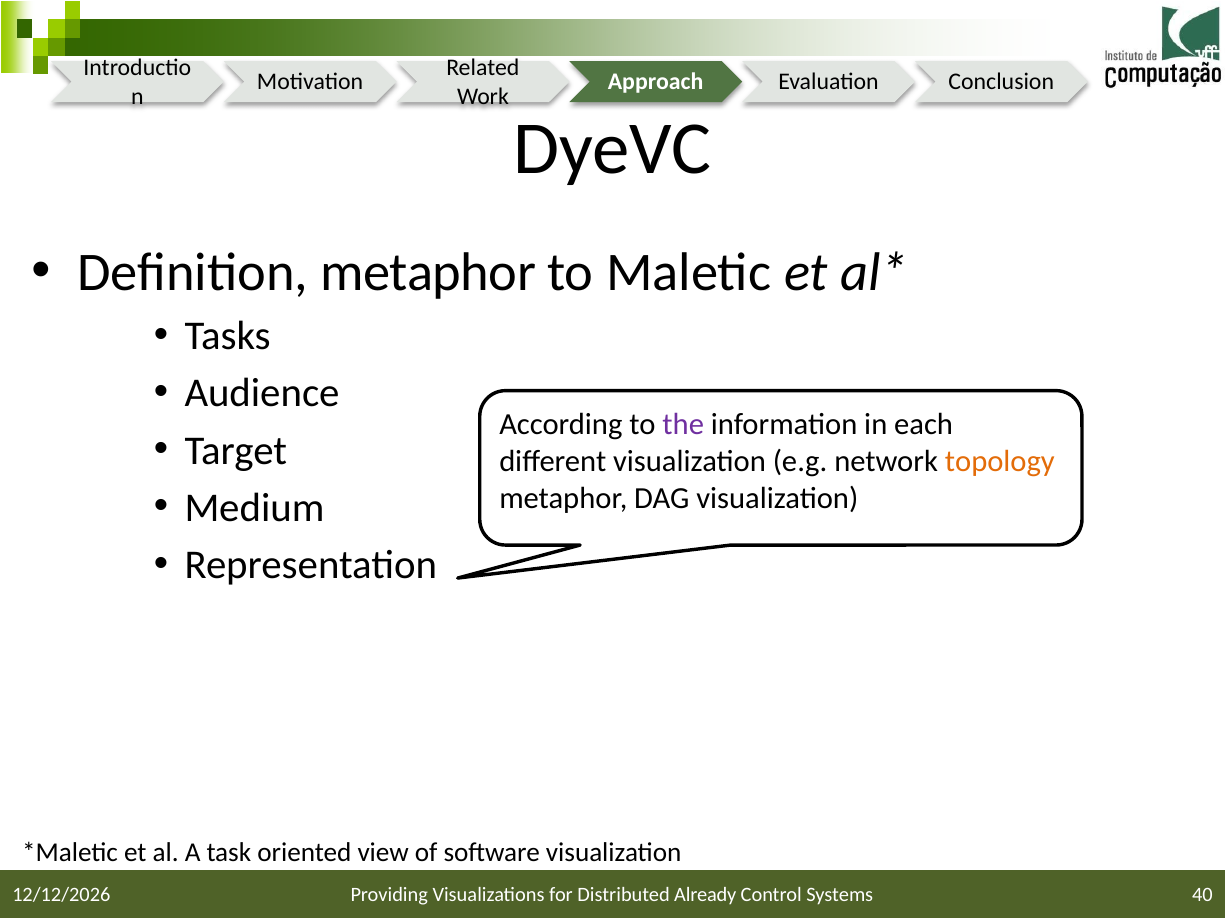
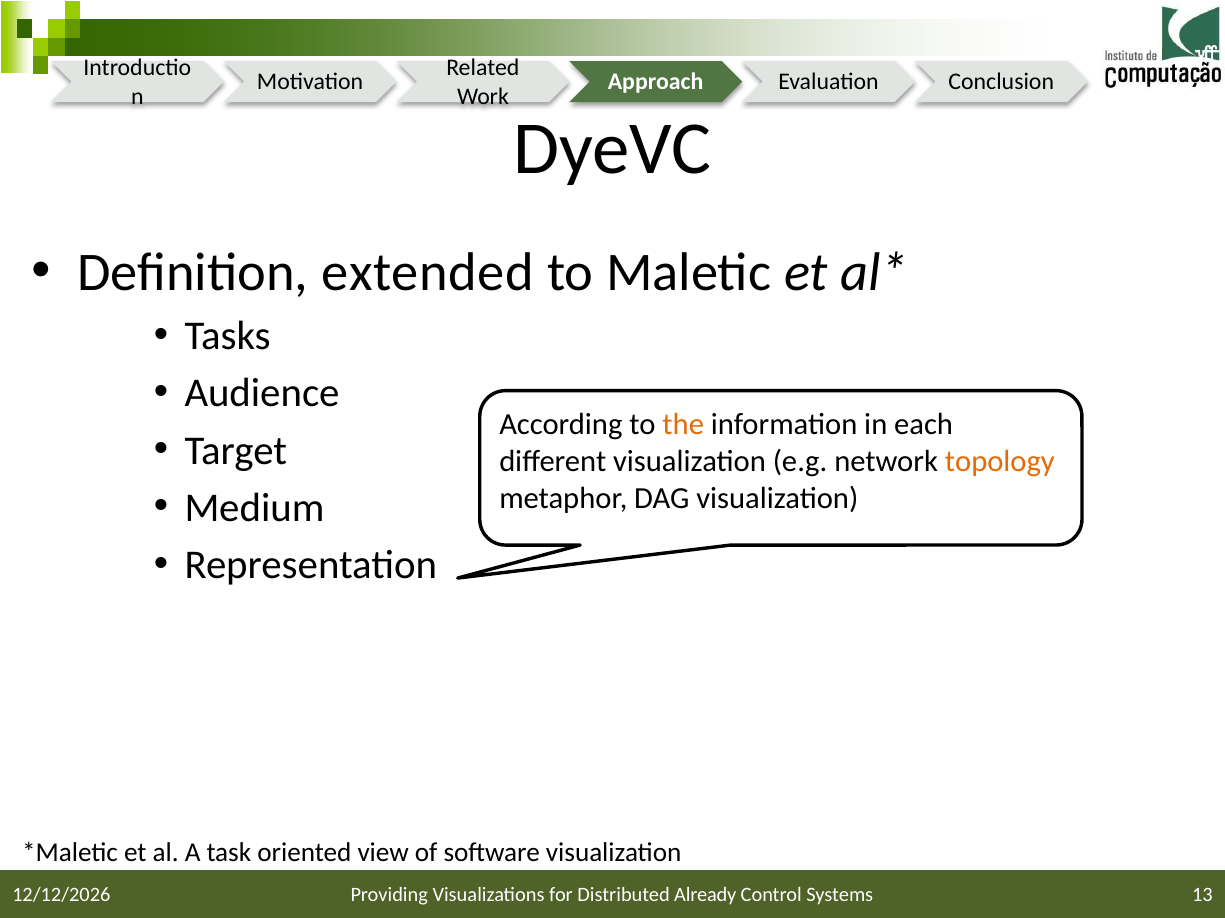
Definition metaphor: metaphor -> extended (428, 272)
the colour: purple -> orange (683, 425)
40: 40 -> 13 (1202, 895)
